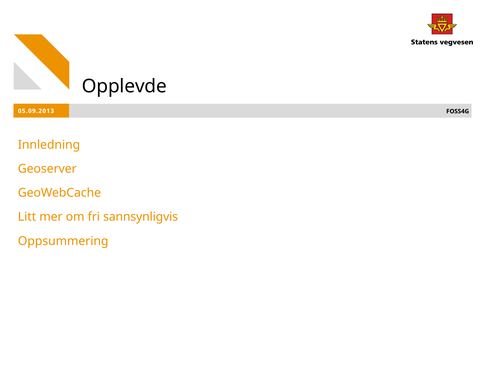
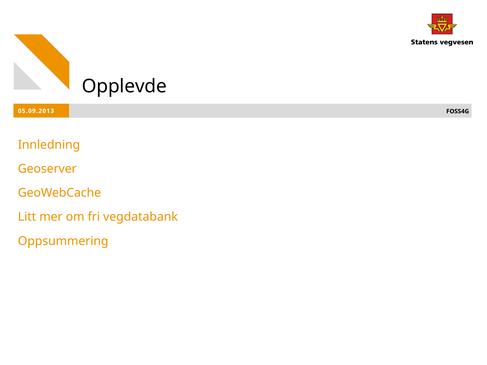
sannsynligvis: sannsynligvis -> vegdatabank (141, 217)
